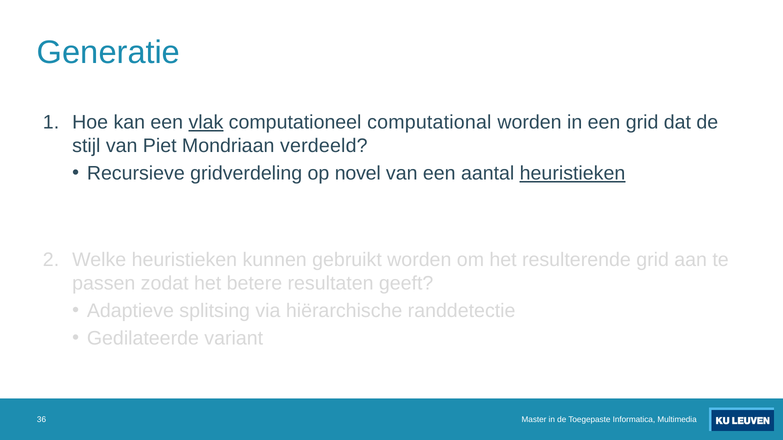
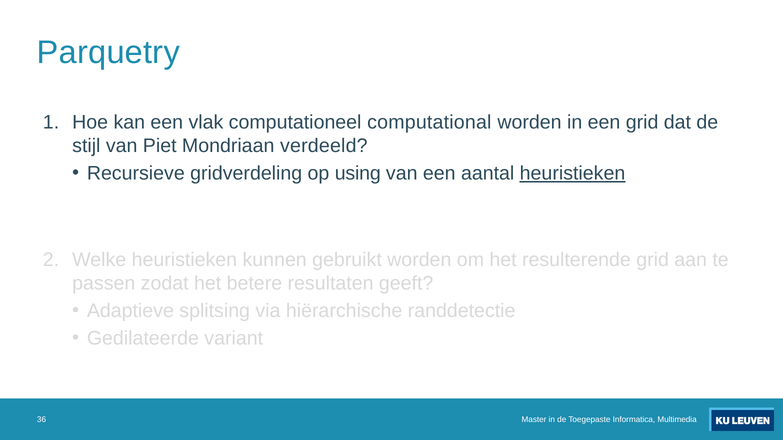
Generatie: Generatie -> Parquetry (108, 53)
vlak underline: present -> none (206, 122)
novel: novel -> using (358, 173)
